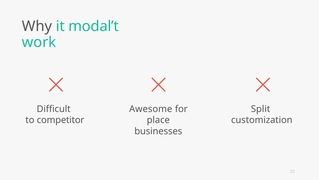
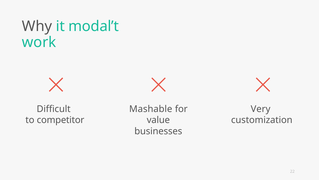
Awesome: Awesome -> Mashable (151, 109)
Split: Split -> Very (261, 109)
place: place -> value (158, 120)
